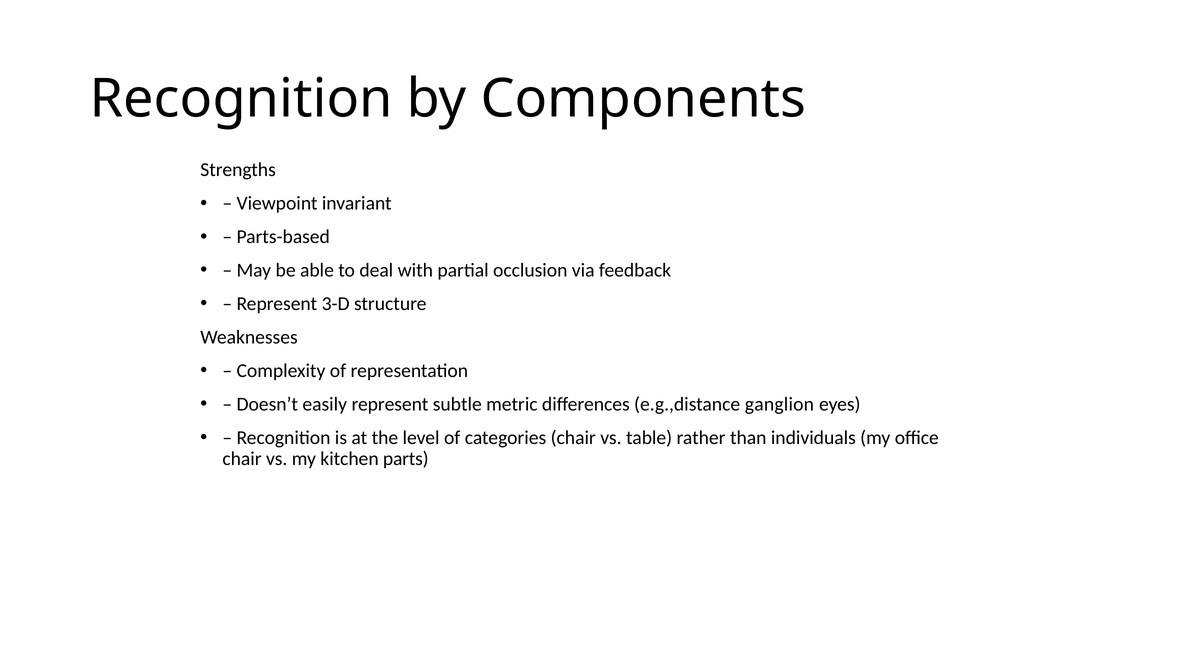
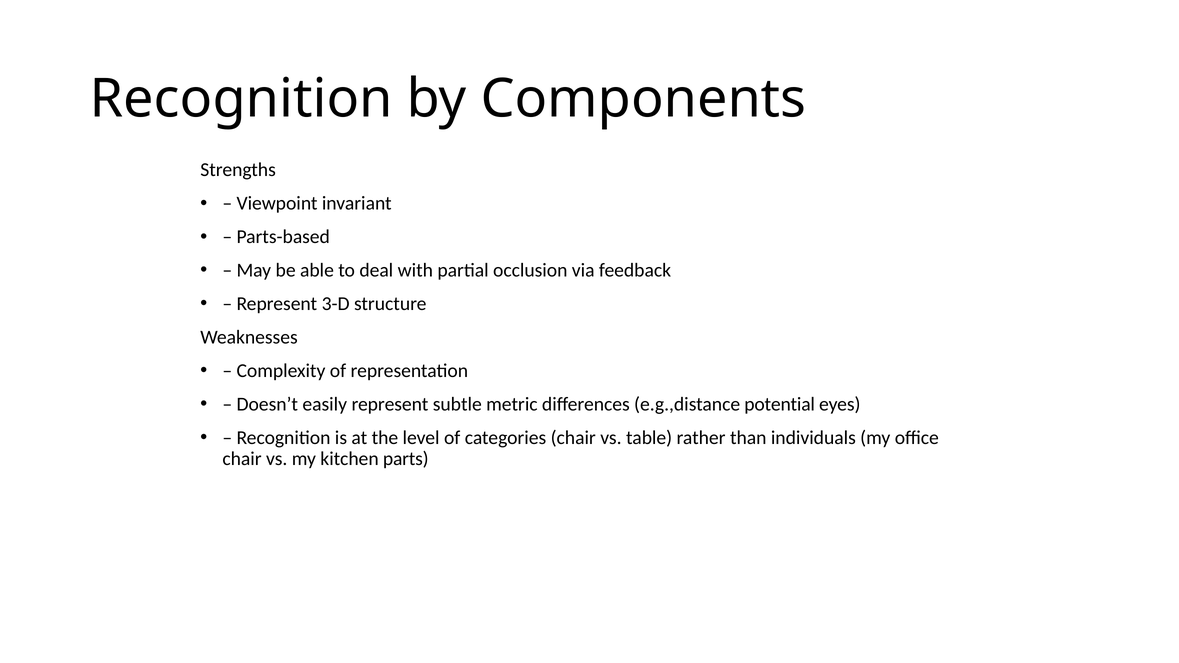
ganglion: ganglion -> potential (780, 404)
